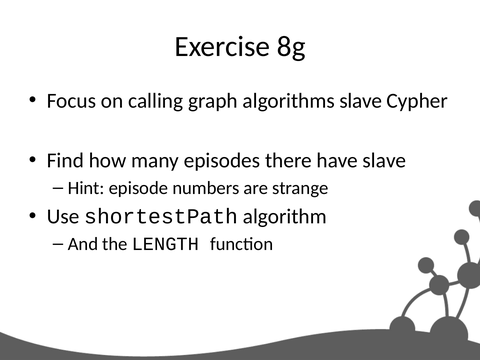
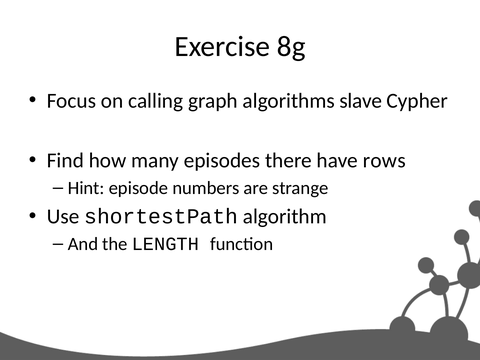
have slave: slave -> rows (384, 161)
